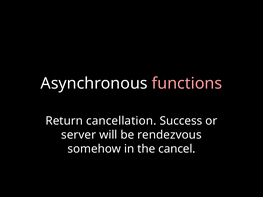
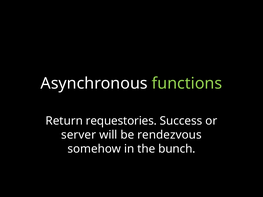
functions colour: pink -> light green (187, 84)
cancellation: cancellation -> requestories (121, 121)
cancel: cancel -> bunch (177, 149)
